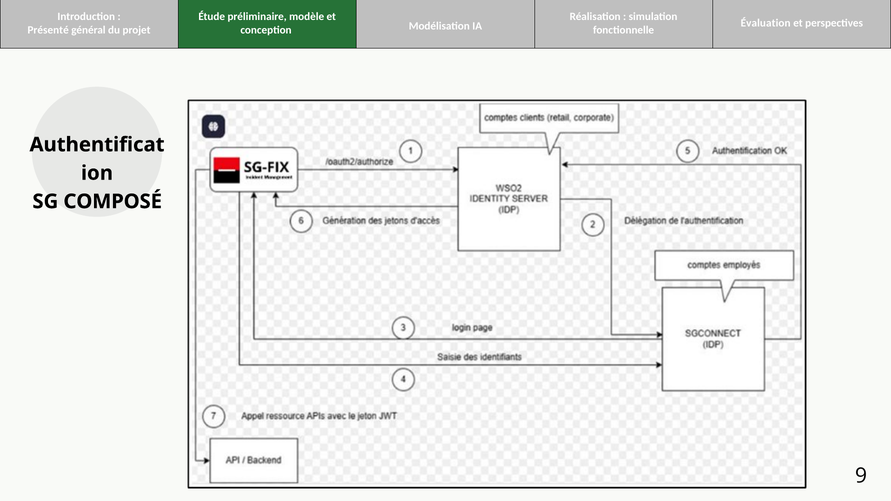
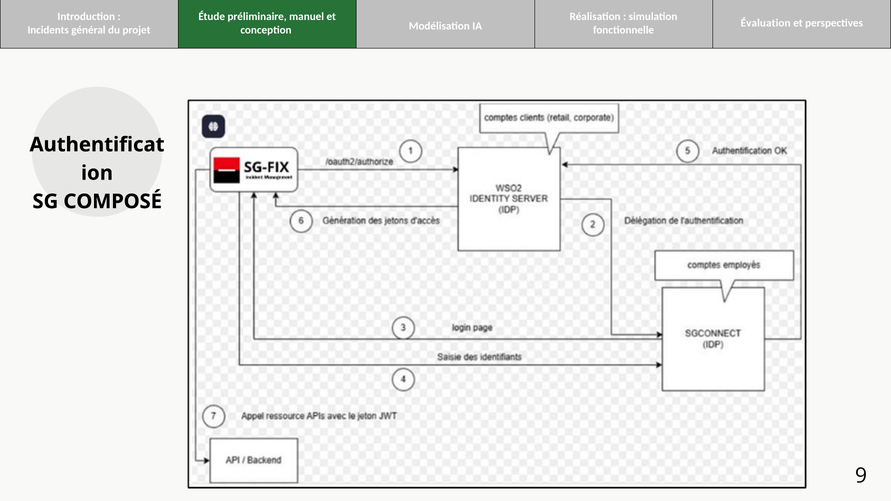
modèle: modèle -> manuel (307, 17)
Présenté: Présenté -> Incidents (48, 30)
